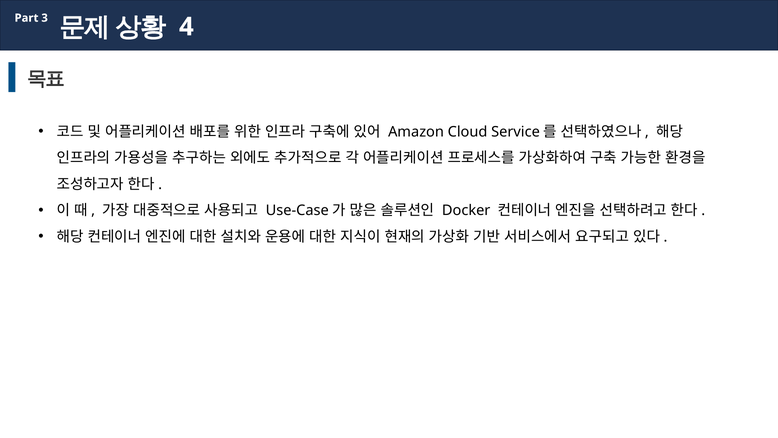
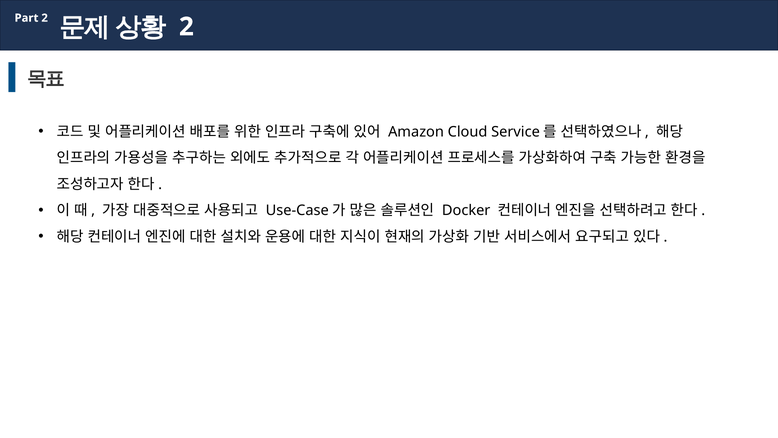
Part 3: 3 -> 2 (45, 18)
4: 4 -> 2 (186, 27)
